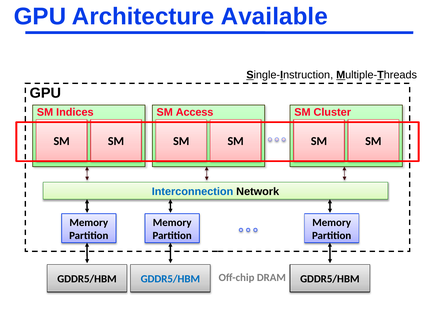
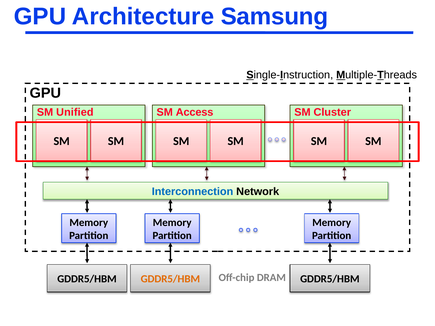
Available: Available -> Samsung (275, 16)
Indices: Indices -> Unified (75, 112)
GDDR5/HBM colour: blue -> orange (170, 279)
